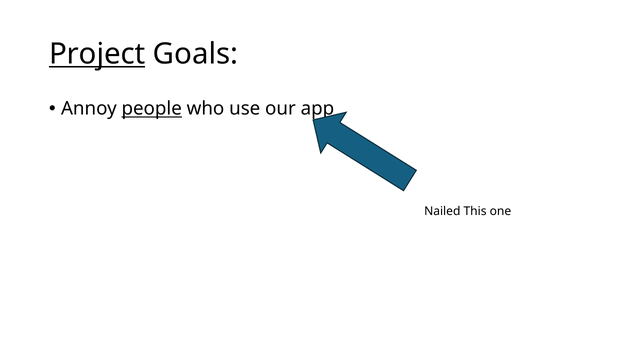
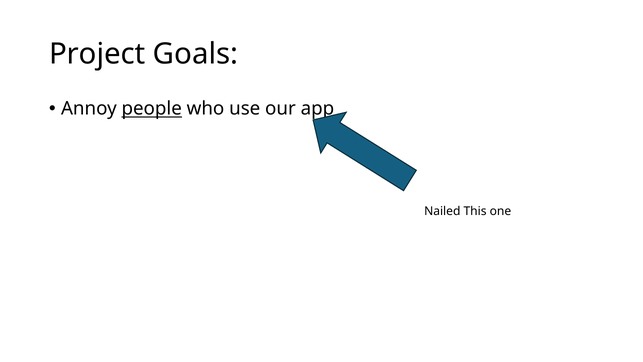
Project underline: present -> none (97, 54)
